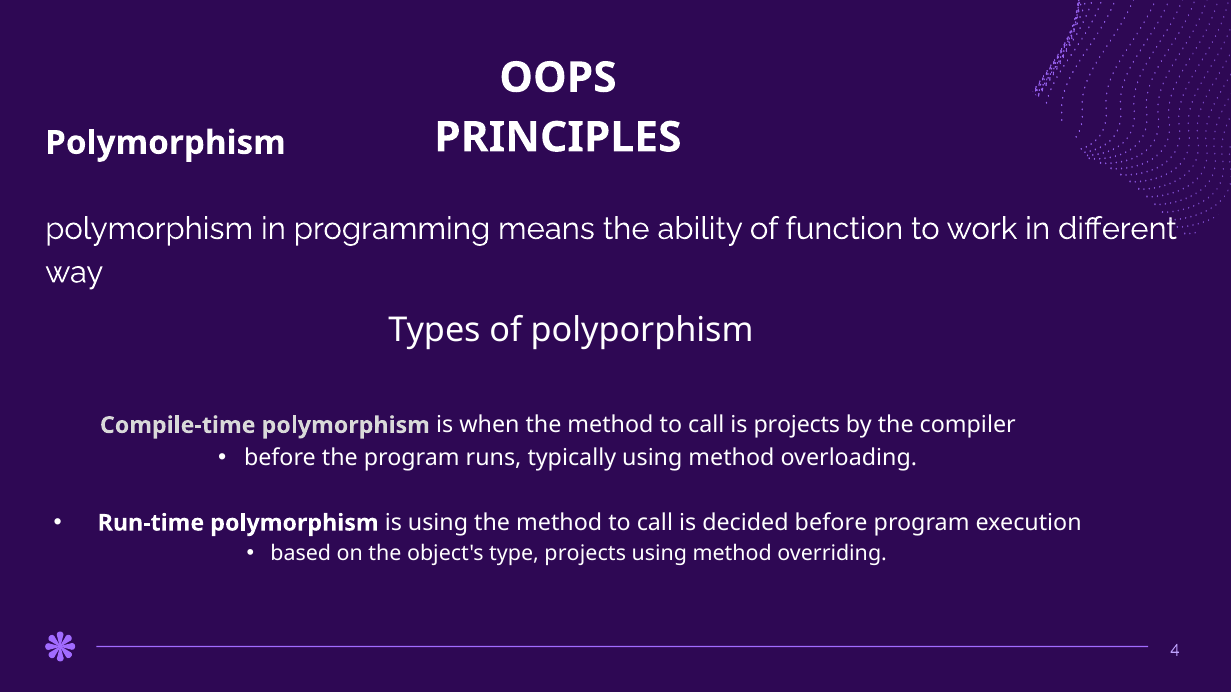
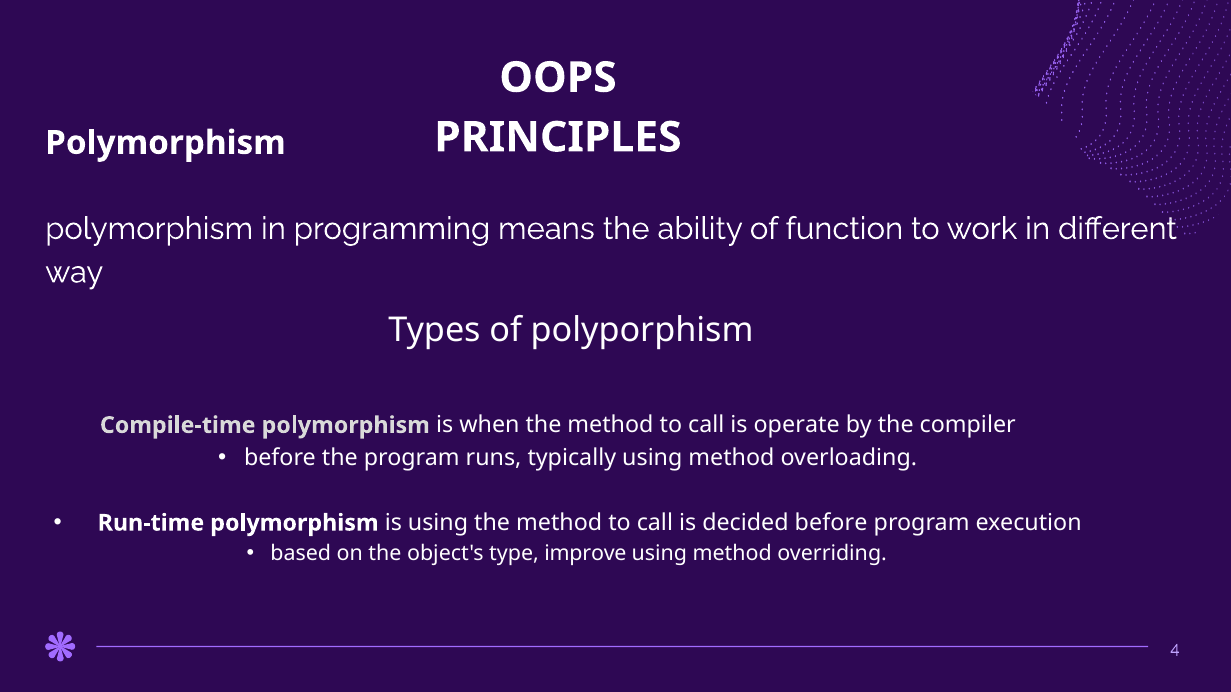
is projects: projects -> operate (797, 426)
type projects: projects -> improve (585, 554)
